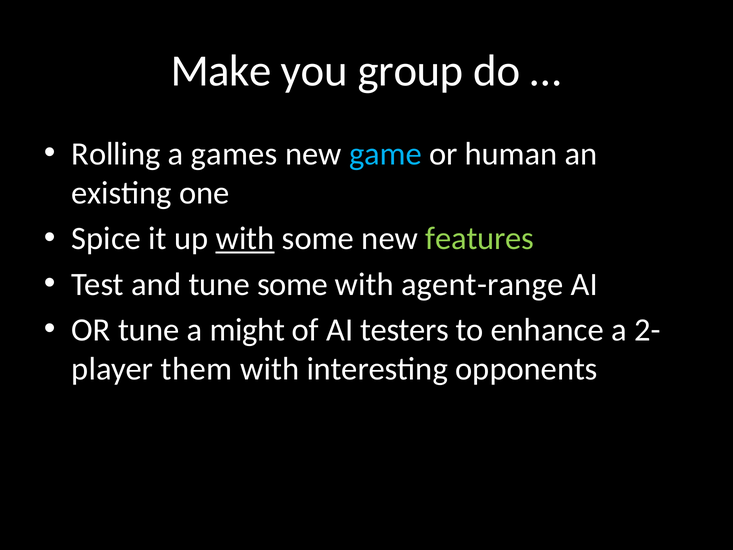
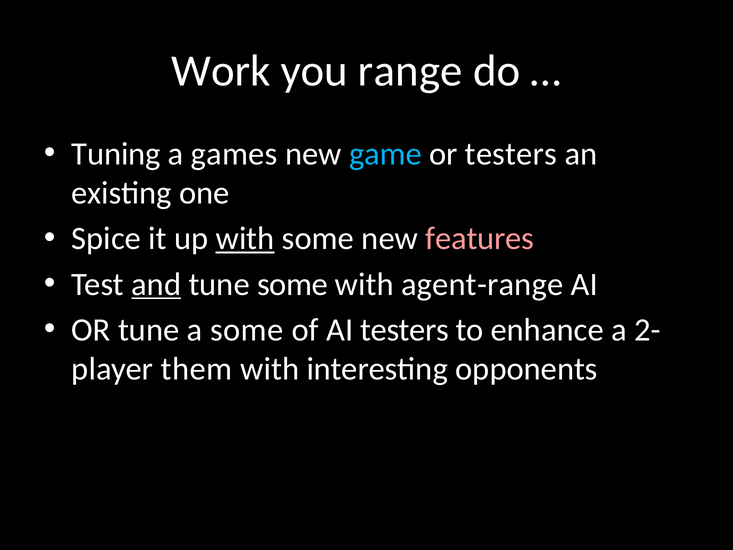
Make: Make -> Work (221, 71)
group: group -> range (410, 71)
Rolling: Rolling -> Tuning (116, 154)
or human: human -> testers (511, 154)
features colour: light green -> pink (480, 238)
and underline: none -> present (156, 284)
a might: might -> some (247, 330)
